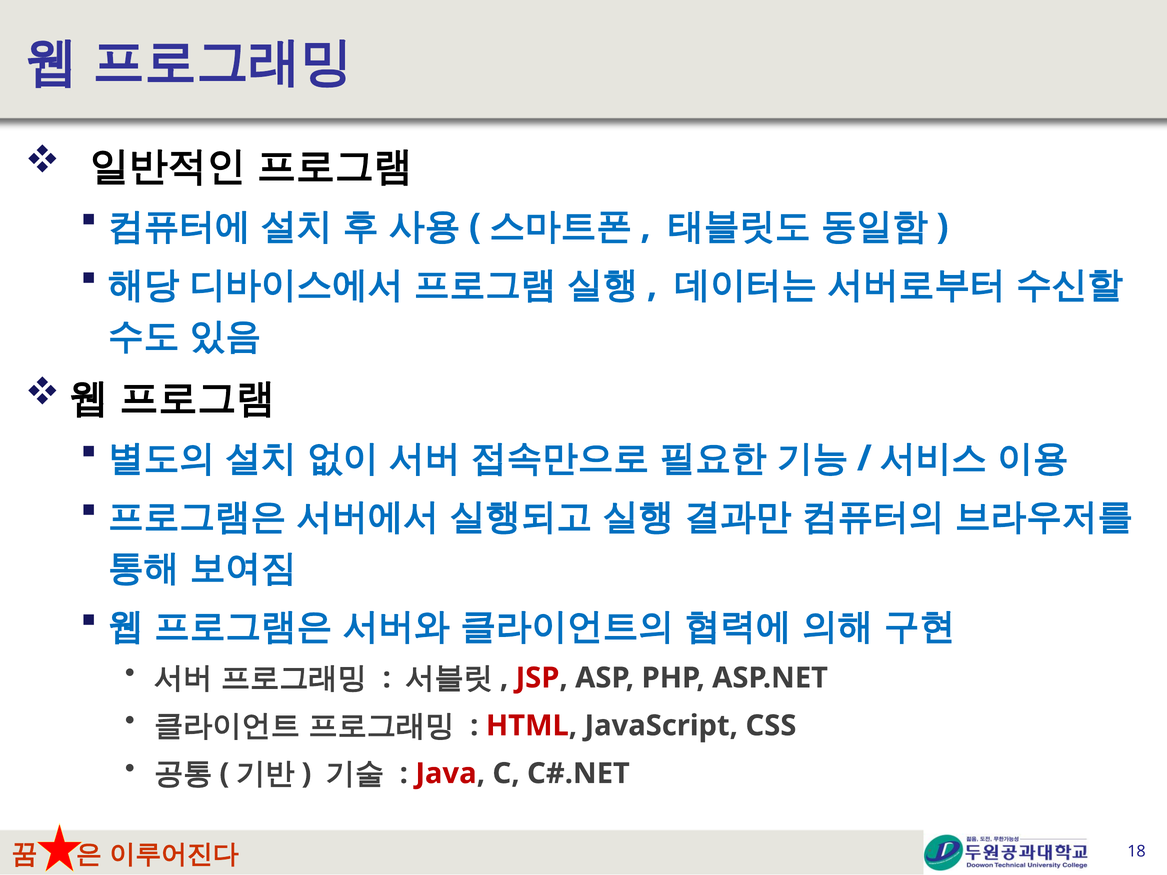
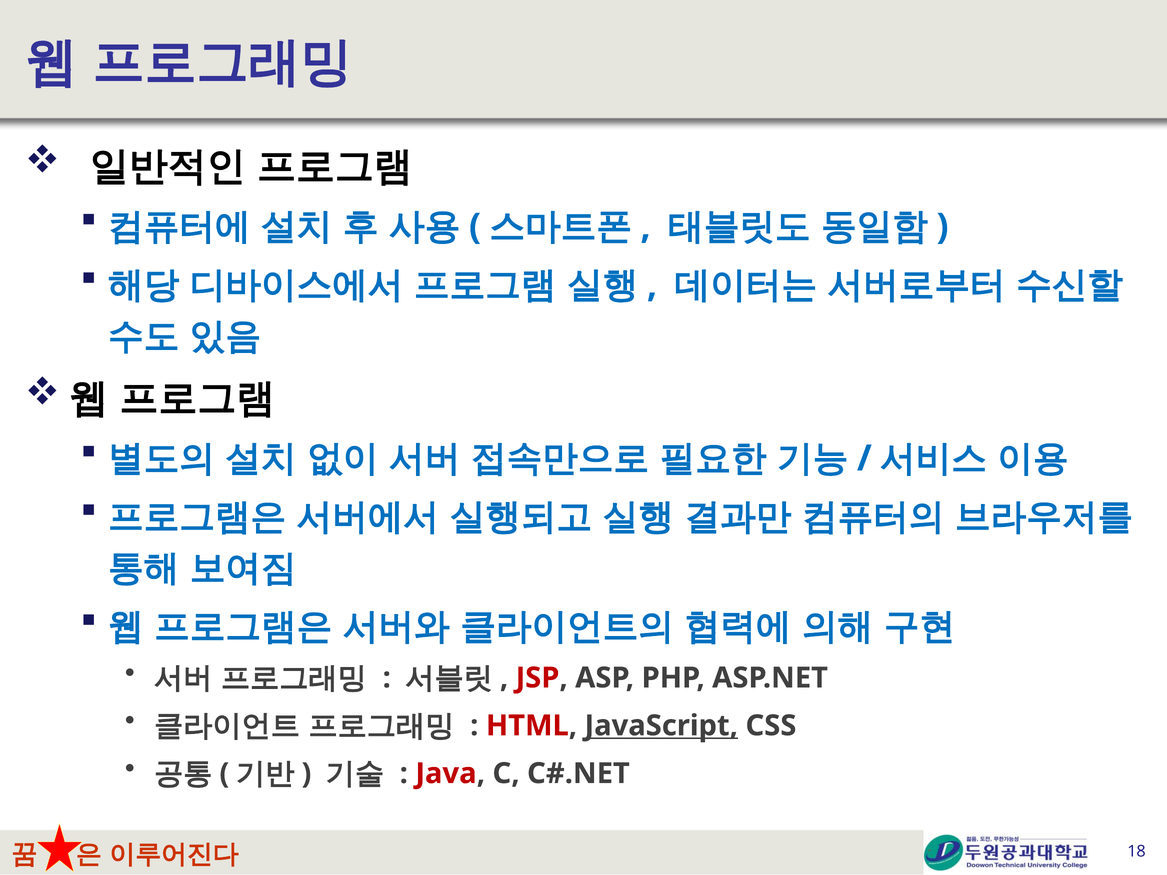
JavaScript underline: none -> present (661, 726)
